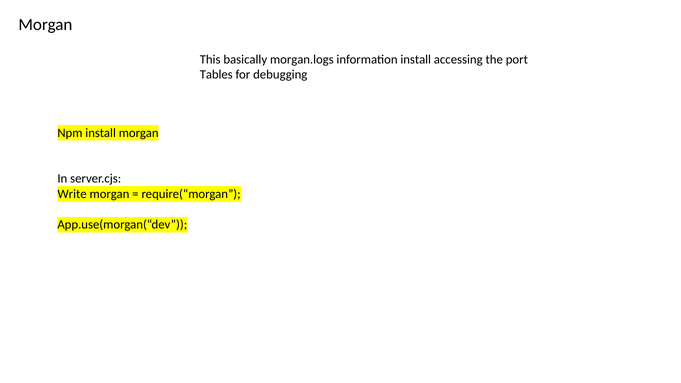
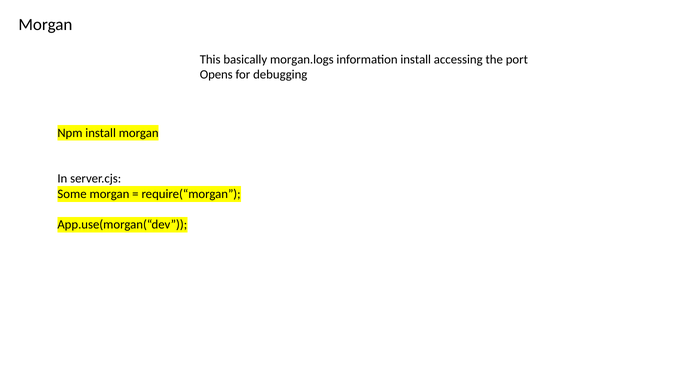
Tables: Tables -> Opens (216, 75)
Write: Write -> Some (72, 194)
